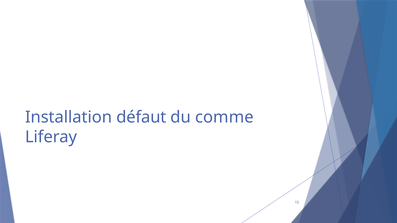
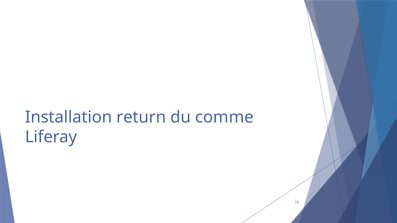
défaut: défaut -> return (141, 117)
